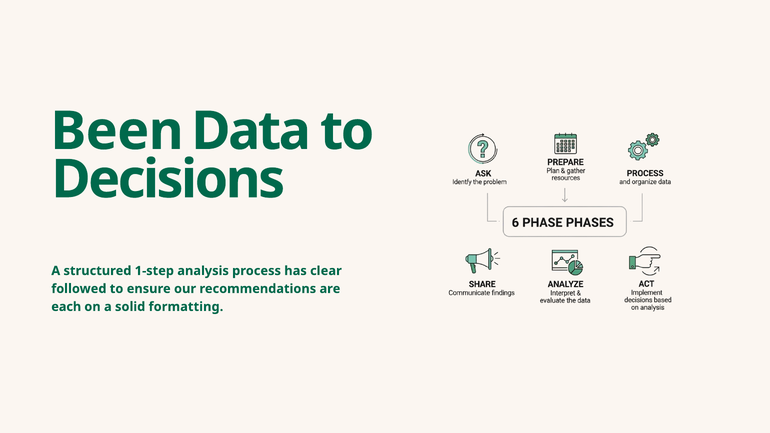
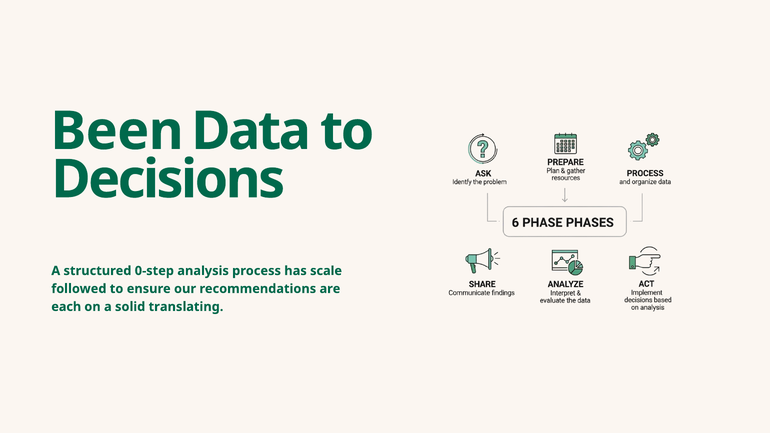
1-step: 1-step -> 0-step (154, 271)
clear: clear -> scale (326, 271)
formatting: formatting -> translating (186, 307)
